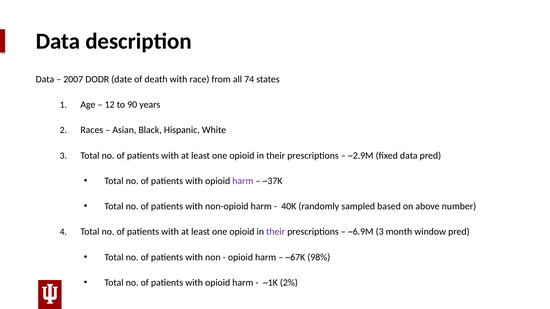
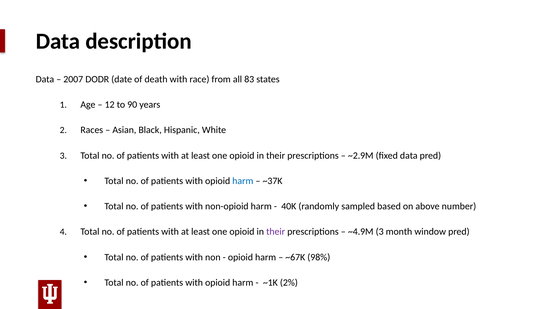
74: 74 -> 83 (249, 79)
harm colour: purple -> blue (243, 181)
~6.9M: ~6.9M -> ~4.9M (361, 232)
